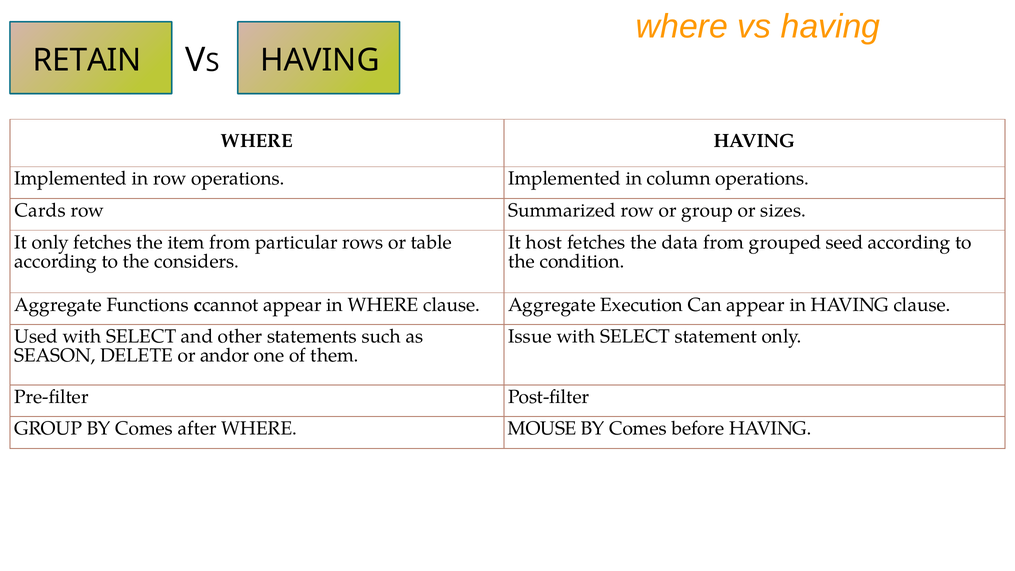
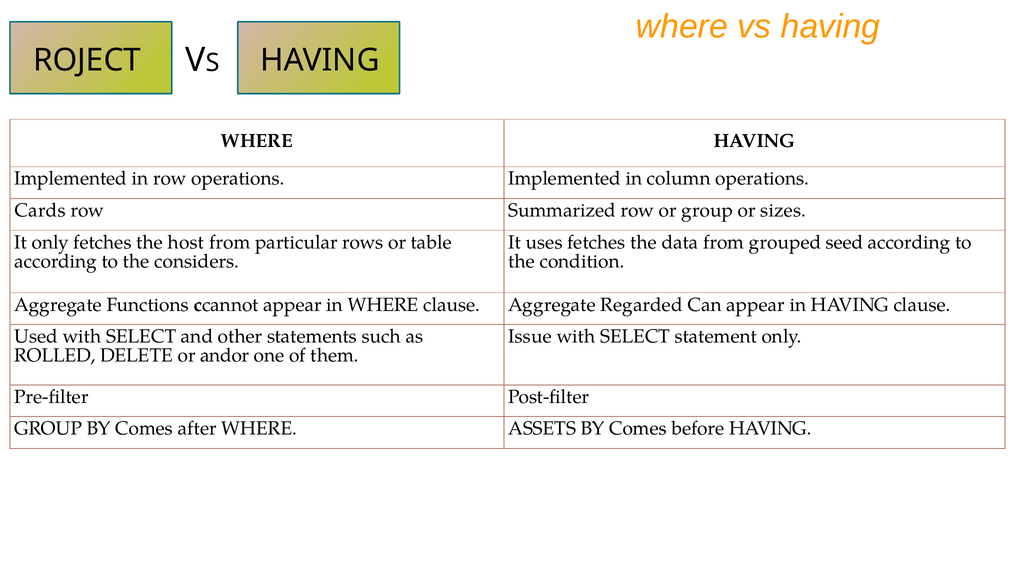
RETAIN: RETAIN -> ROJECT (87, 60)
item: item -> host (186, 242)
host: host -> uses (544, 242)
Execution: Execution -> Regarded (642, 305)
SEASON: SEASON -> ROLLED (55, 356)
MOUSE: MOUSE -> ASSETS (542, 429)
